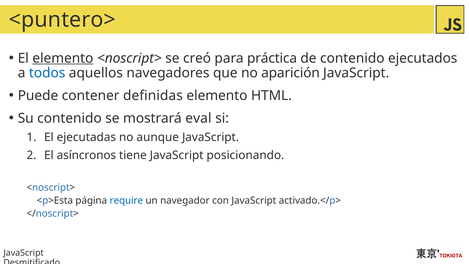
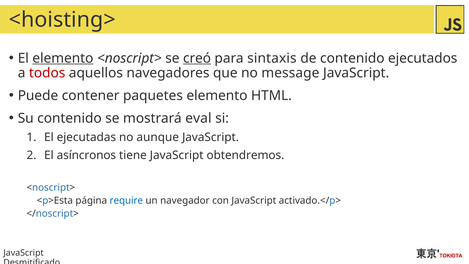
<puntero>: <puntero> -> <hoisting> (62, 20)
creó underline: none -> present (197, 58)
práctica: práctica -> sintaxis (272, 58)
todos colour: blue -> red (47, 73)
aparición: aparición -> message (290, 73)
definidas: definidas -> paquetes (153, 96)
posicionando: posicionando -> obtendremos (245, 155)
